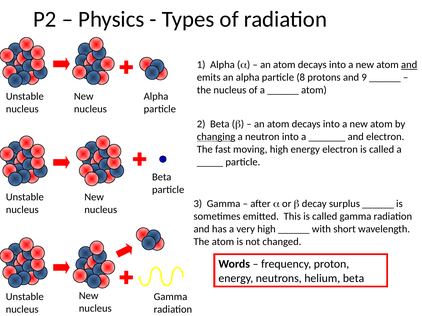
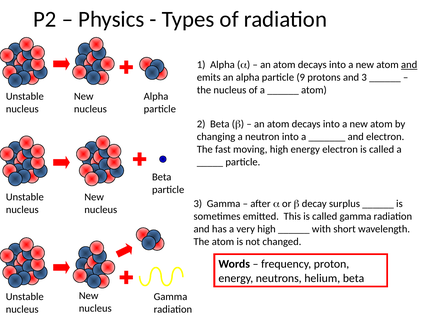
8: 8 -> 9 (301, 78)
and 9: 9 -> 3 (364, 78)
changing underline: present -> none (216, 137)
